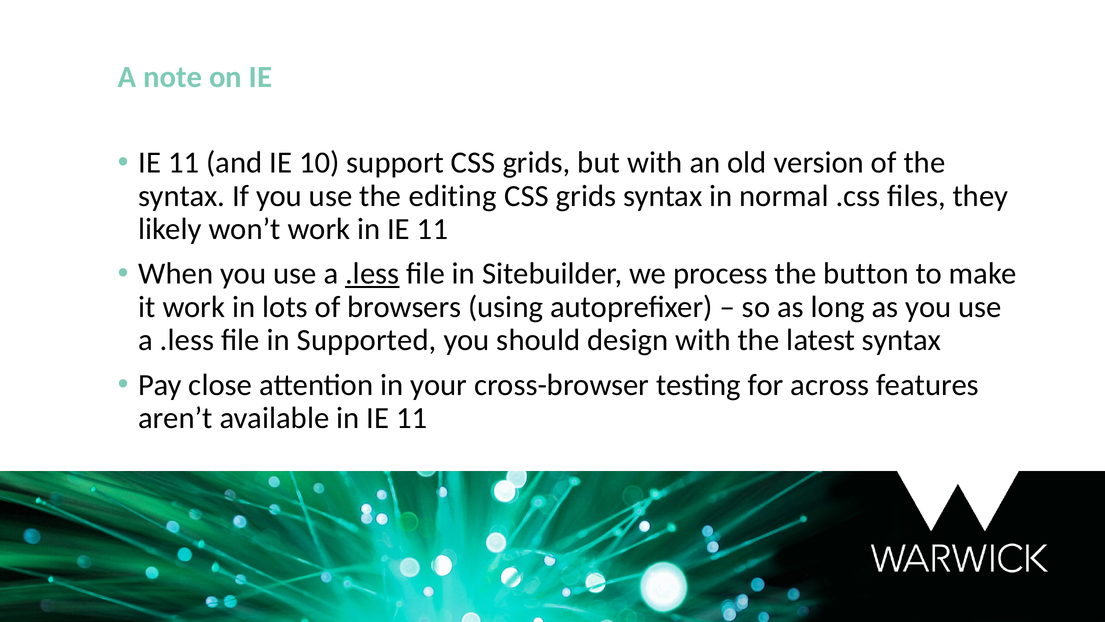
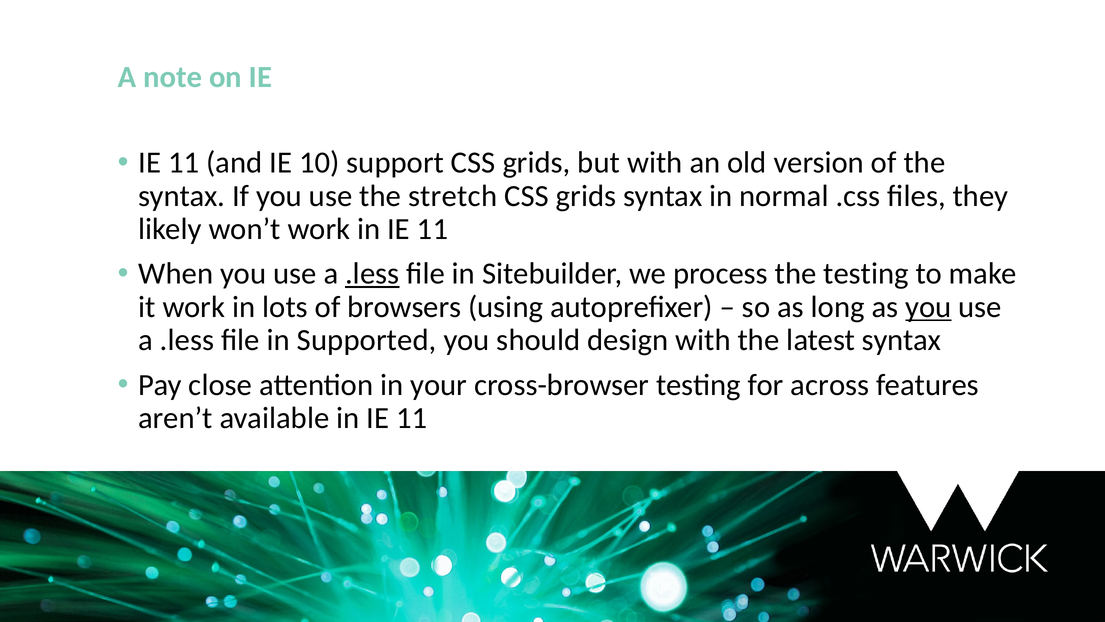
editing: editing -> stretch (453, 196)
the button: button -> testing (866, 274)
you underline: none -> present (928, 307)
